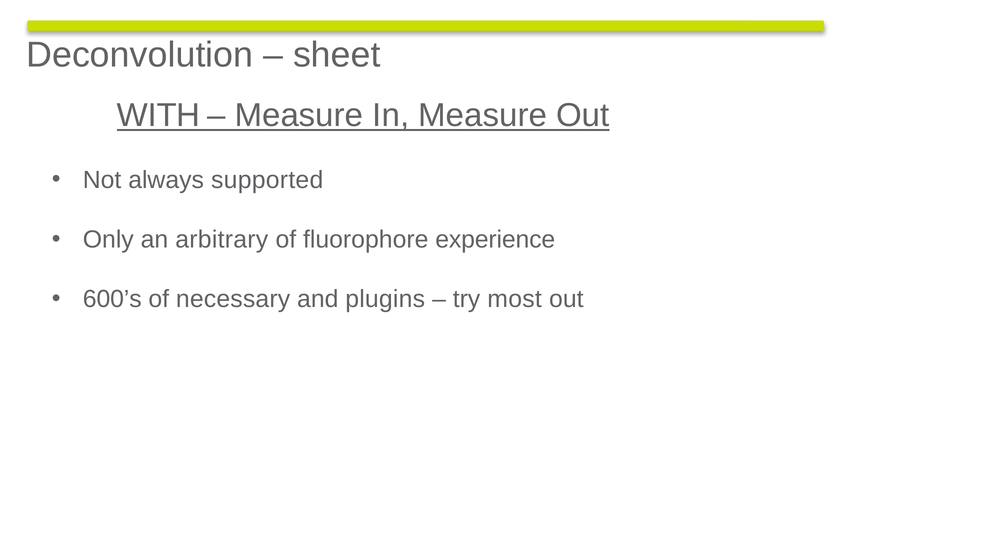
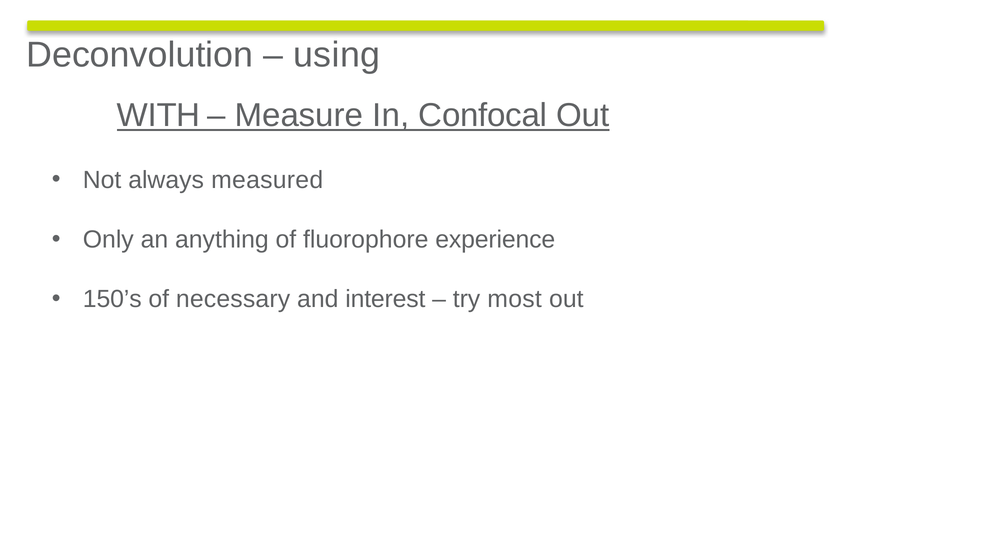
sheet: sheet -> using (337, 55)
In Measure: Measure -> Confocal (483, 115)
supported: supported -> measured (267, 180)
arbitrary: arbitrary -> anything (222, 240)
600’s: 600’s -> 150’s (112, 299)
plugins: plugins -> interest (385, 299)
